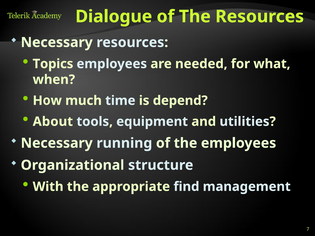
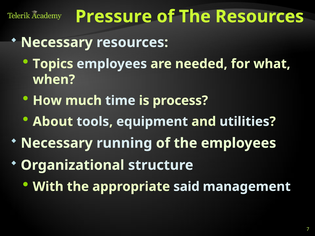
Dialogue: Dialogue -> Pressure (114, 17)
depend: depend -> process (180, 101)
find: find -> said (187, 187)
